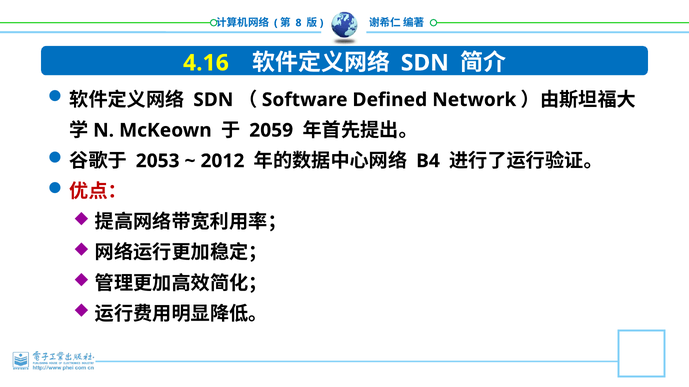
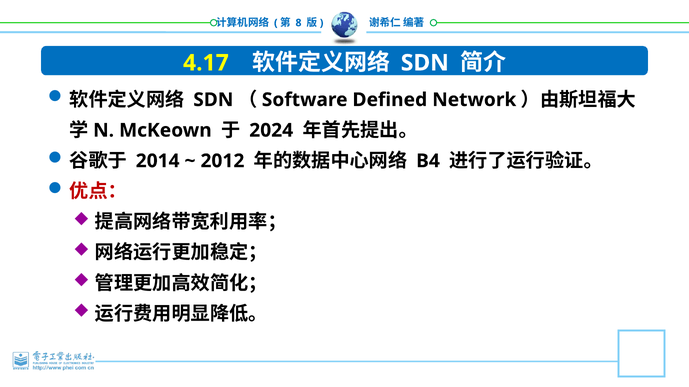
4.16: 4.16 -> 4.17 (206, 63)
2059: 2059 -> 2024 (271, 131)
2053: 2053 -> 2014 (158, 161)
